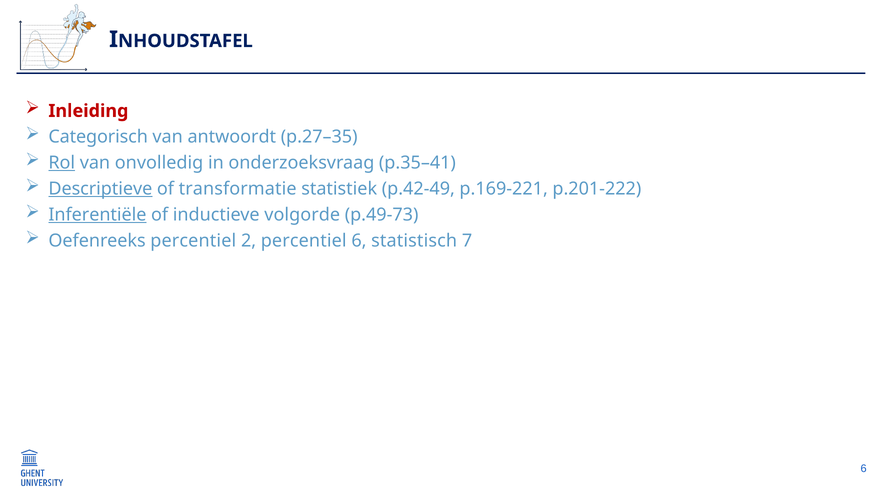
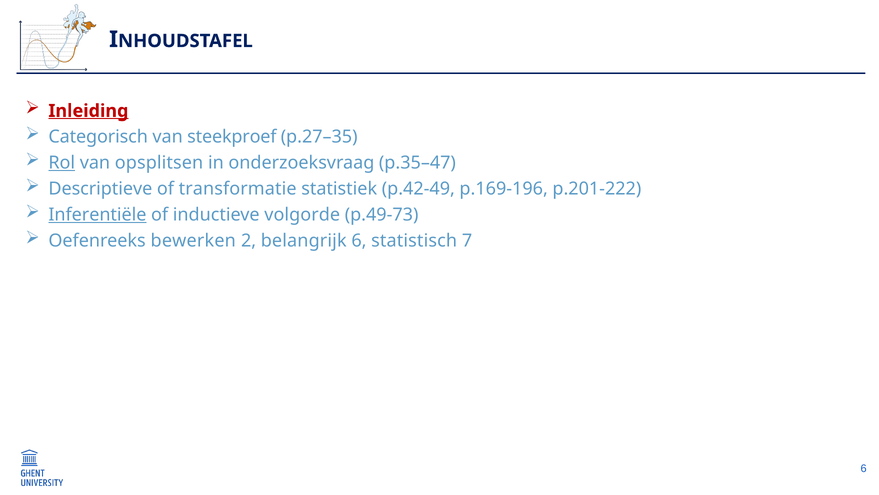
Inleiding underline: none -> present (88, 111)
antwoordt: antwoordt -> steekproef (232, 137)
onvolledig: onvolledig -> opsplitsen (159, 163)
p.35–41: p.35–41 -> p.35–47 (417, 163)
Descriptieve underline: present -> none (100, 189)
p.169-221: p.169-221 -> p.169-196 (504, 189)
Oefenreeks percentiel: percentiel -> bewerken (193, 241)
2 percentiel: percentiel -> belangrijk (304, 241)
